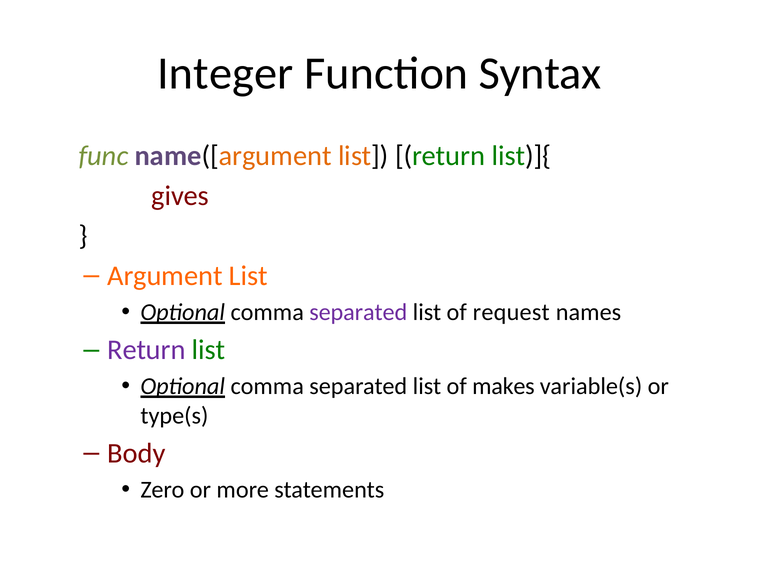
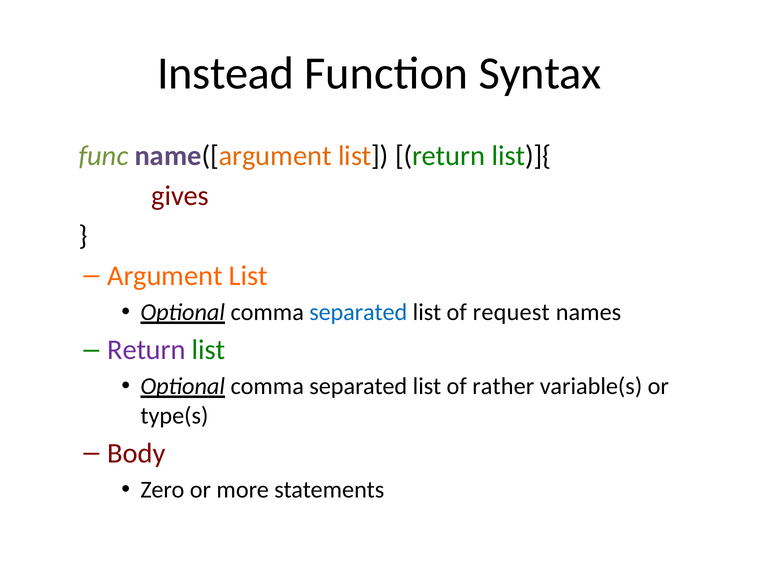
Integer: Integer -> Instead (226, 73)
separated colour: purple -> blue (358, 312)
makes: makes -> rather (503, 387)
